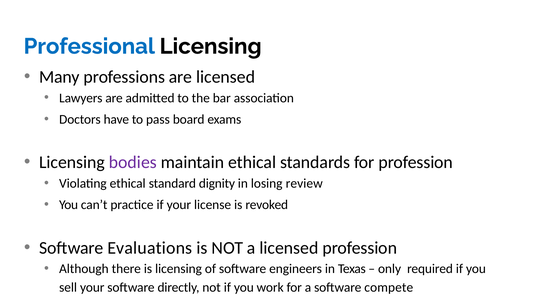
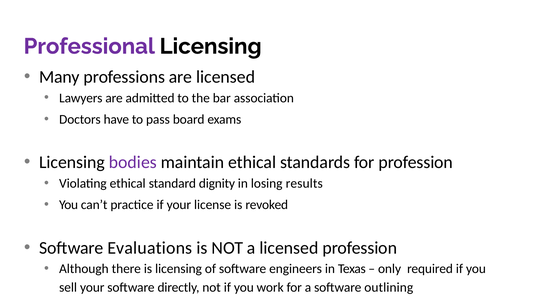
Professional colour: blue -> purple (89, 46)
review: review -> results (304, 183)
compete: compete -> outlining (389, 287)
